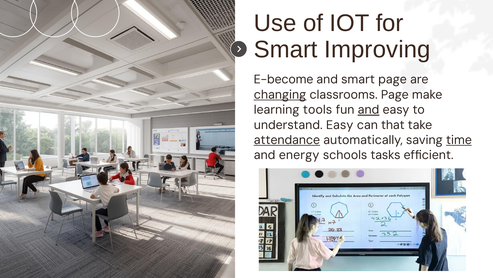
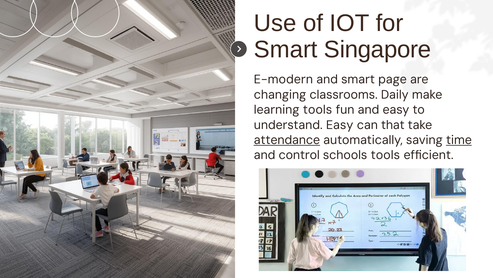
Improving: Improving -> Singapore (378, 50)
E-become: E-become -> E-modern (283, 79)
changing underline: present -> none (280, 94)
classrooms Page: Page -> Daily (395, 94)
and underline: present -> none (369, 110)
energy: energy -> control (299, 155)
schools tasks: tasks -> tools (385, 155)
